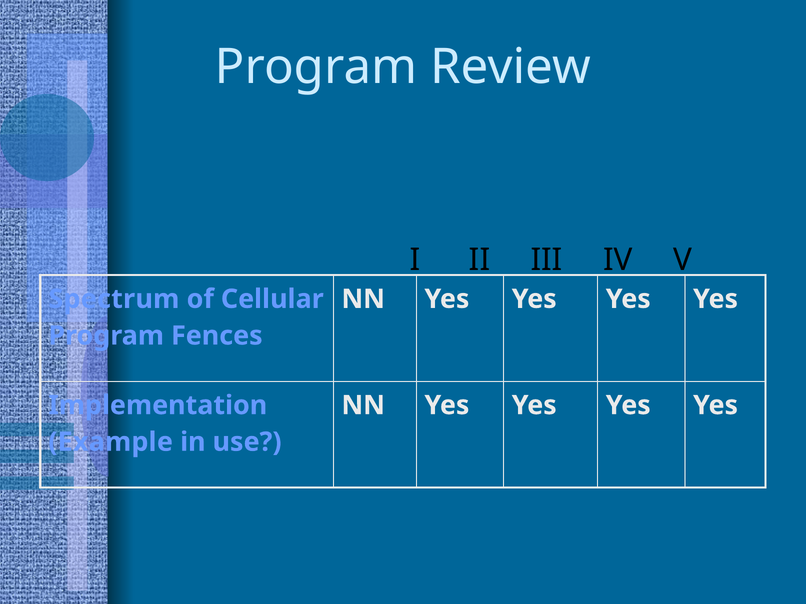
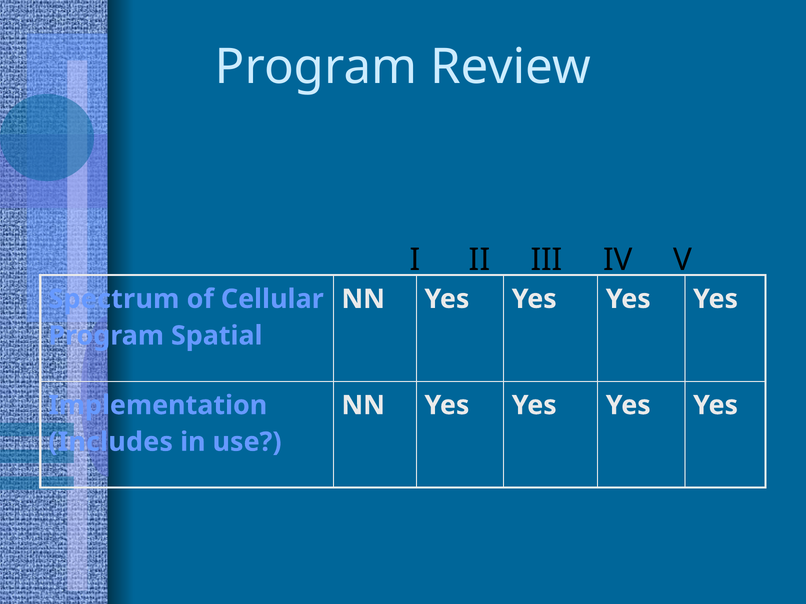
Fences: Fences -> Spatial (217, 336)
Example: Example -> Includes (111, 442)
